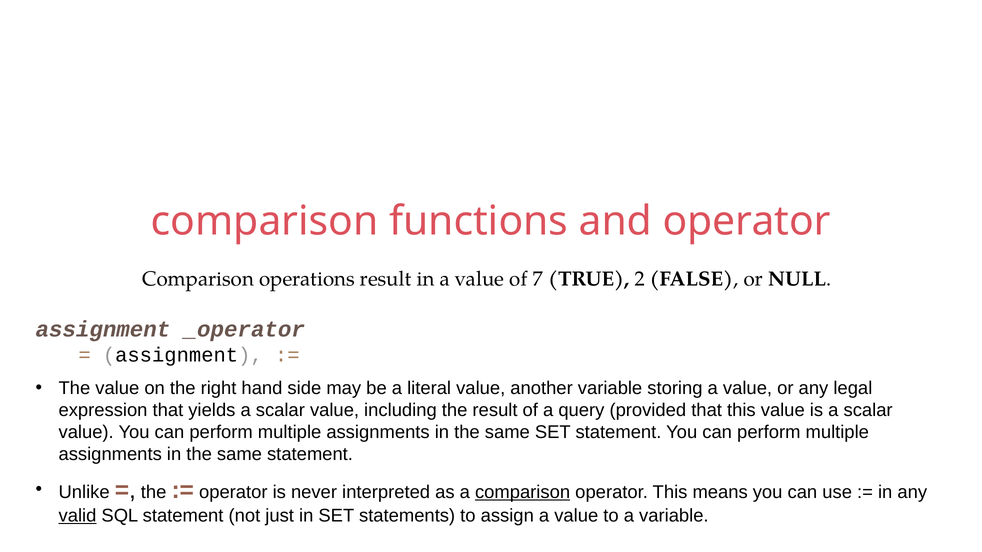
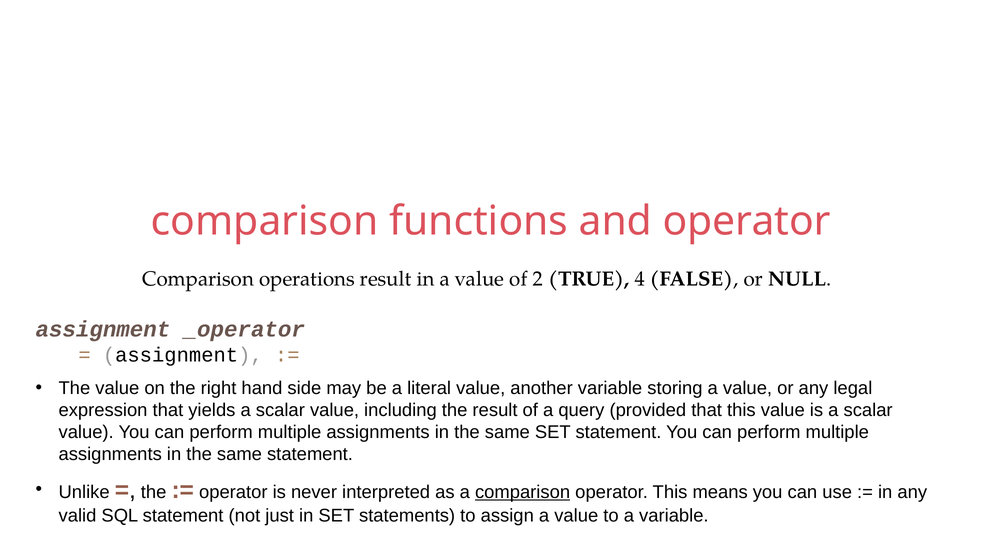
7: 7 -> 2 (538, 279)
2: 2 -> 4 (640, 279)
valid underline: present -> none (77, 516)
